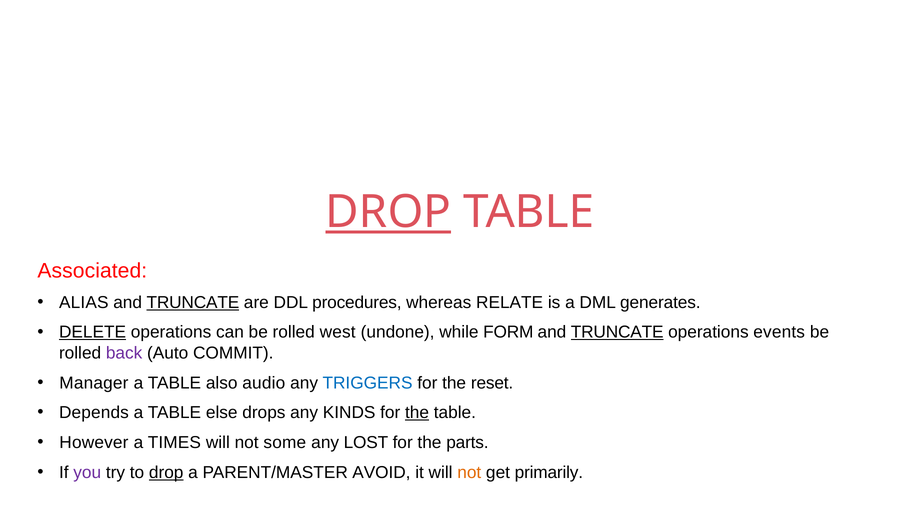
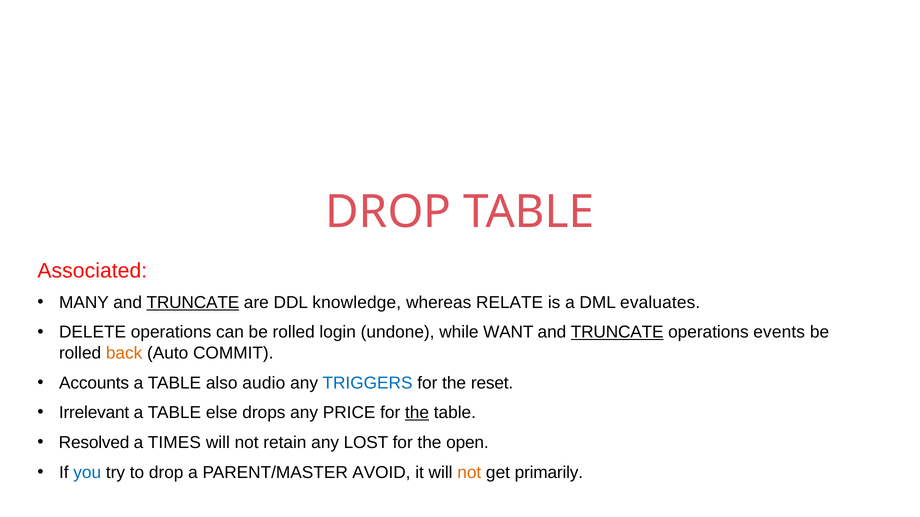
DROP underline: present -> none (388, 212)
ALIAS: ALIAS -> MANY (84, 303)
procedures: procedures -> knowledge (357, 303)
generates: generates -> evaluates (660, 303)
DELETE underline: present -> none (93, 333)
west: west -> login (338, 333)
FORM: FORM -> WANT (508, 333)
back colour: purple -> orange (124, 353)
Manager: Manager -> Accounts (94, 383)
Depends: Depends -> Irrelevant (94, 413)
KINDS: KINDS -> PRICE (349, 413)
However: However -> Resolved (94, 443)
some: some -> retain (285, 443)
parts: parts -> open (467, 443)
you colour: purple -> blue (87, 473)
drop underline: present -> none (166, 473)
